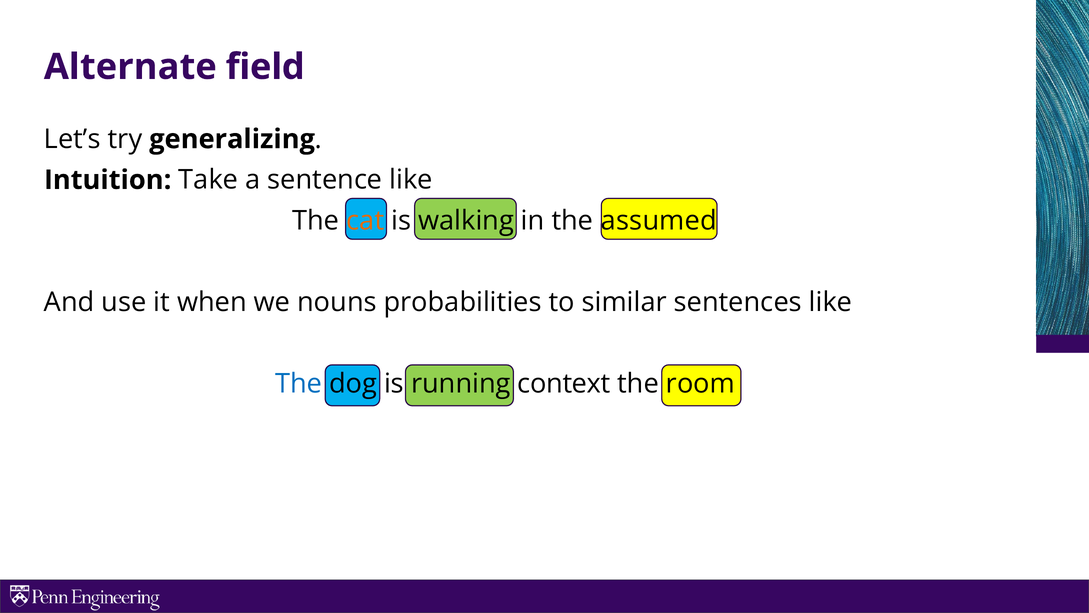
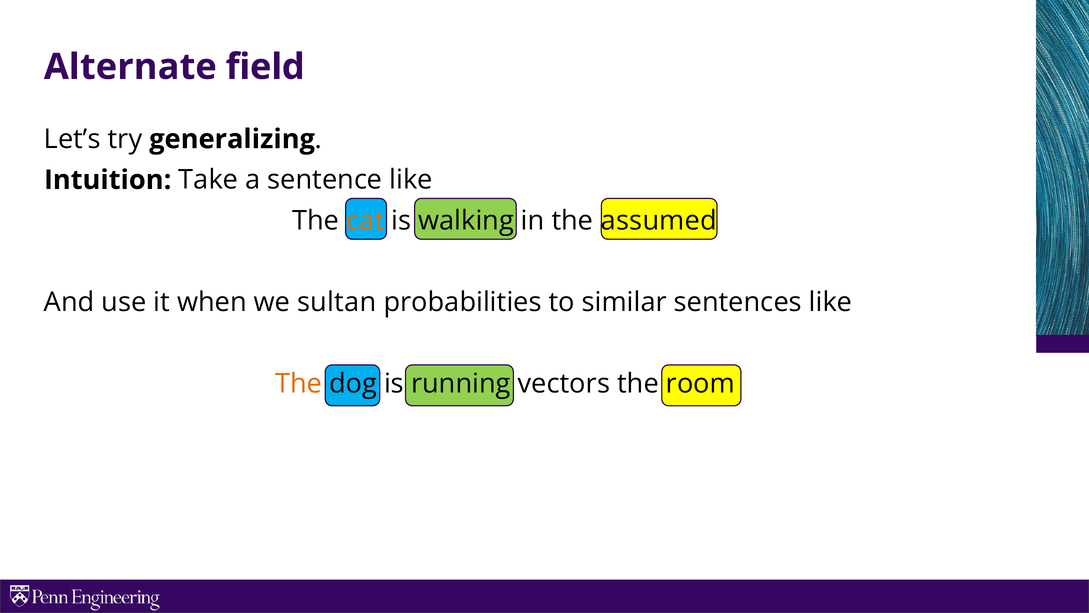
nouns: nouns -> sultan (337, 302)
The colour: blue -> orange (299, 384)
context: context -> vectors (564, 384)
